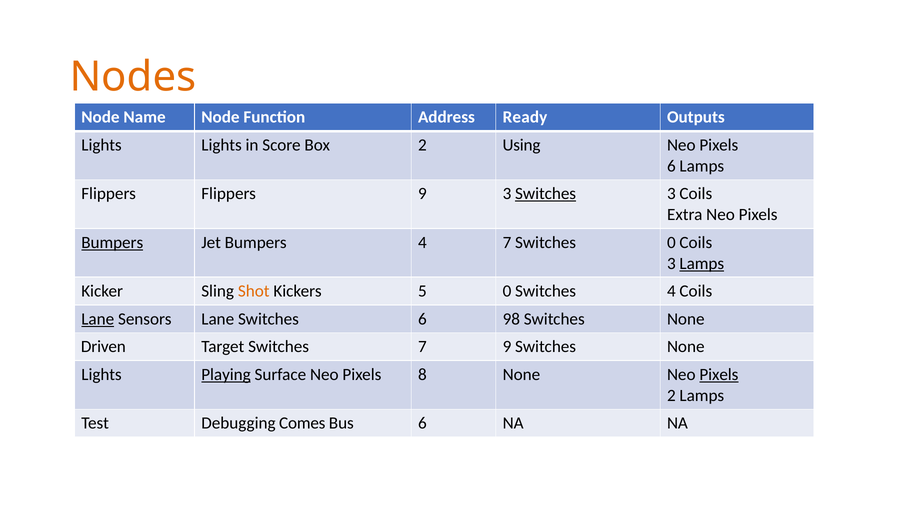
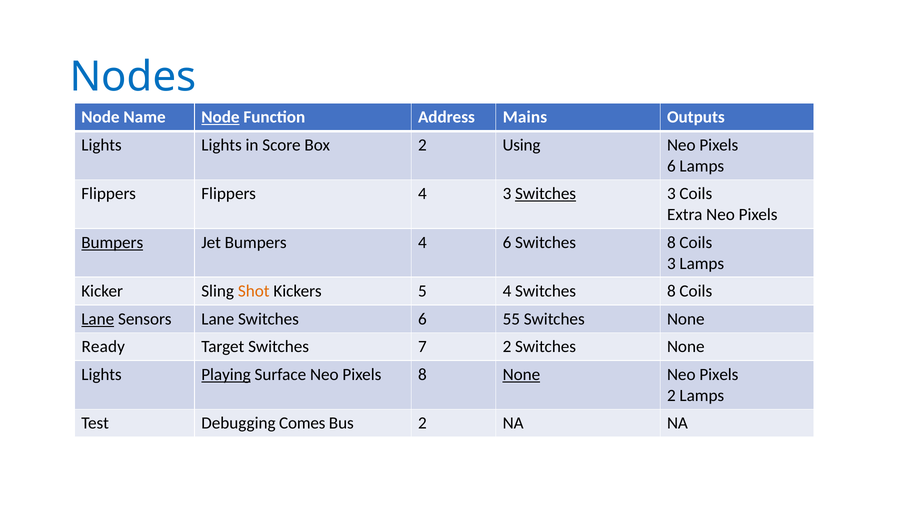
Nodes colour: orange -> blue (133, 77)
Node underline: none -> present (220, 117)
Ready: Ready -> Mains (525, 117)
Flippers 9: 9 -> 4 (422, 194)
4 7: 7 -> 6 (507, 243)
0: 0 -> 8 (671, 243)
Lamps underline: present -> none (702, 263)
5 0: 0 -> 4 (507, 291)
4: 4 -> 8 (671, 291)
98: 98 -> 55 (511, 319)
Driven: Driven -> Ready (103, 347)
7 9: 9 -> 2 (507, 347)
None underline: none -> present (521, 375)
Pixels underline: present -> none (719, 375)
Bus 6: 6 -> 2 (422, 423)
